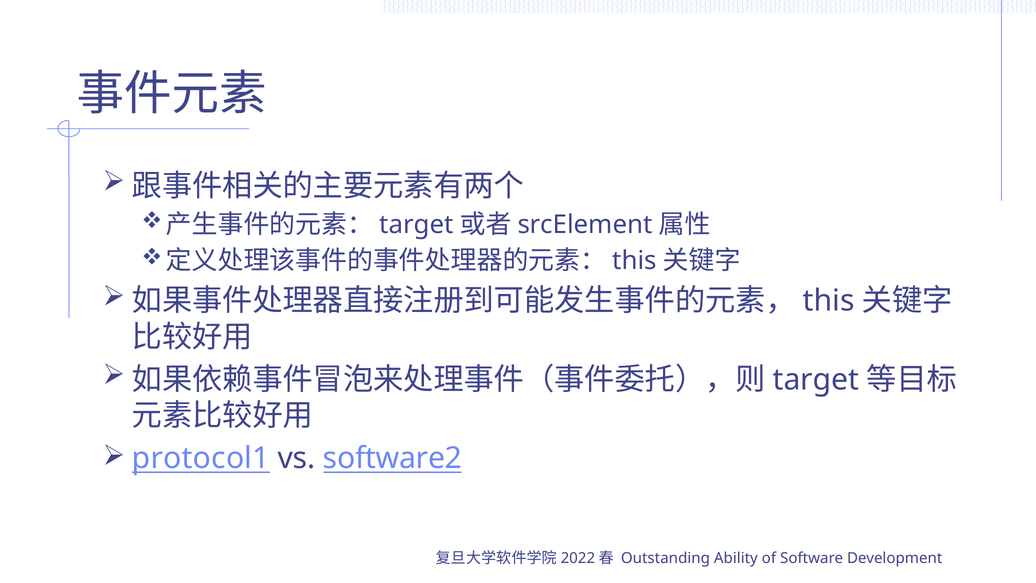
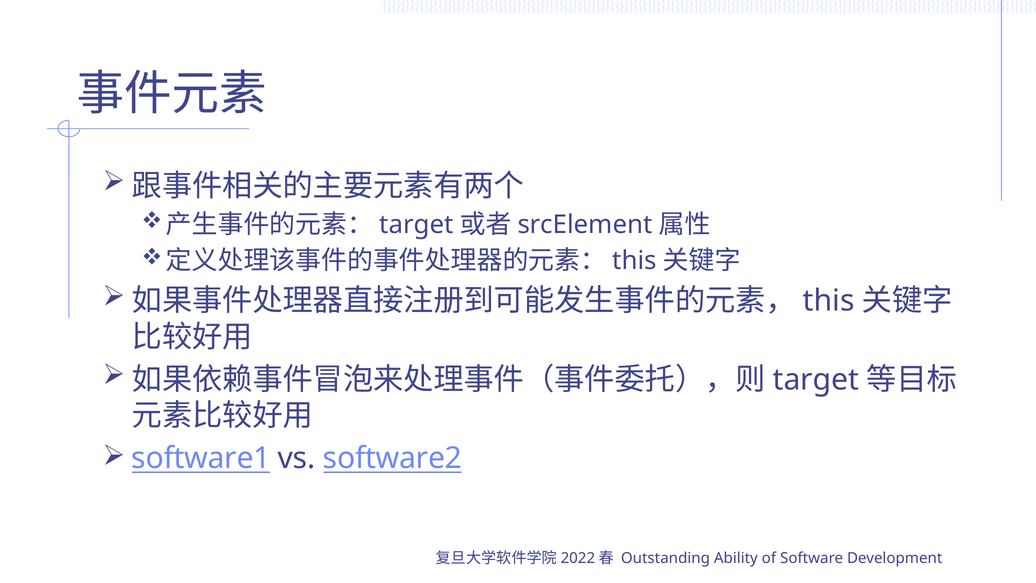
protocol1: protocol1 -> software1 (201, 458)
